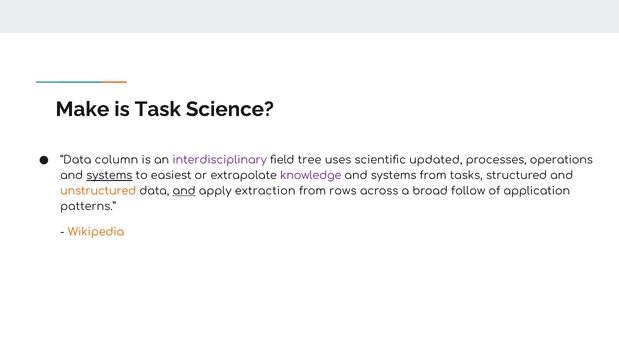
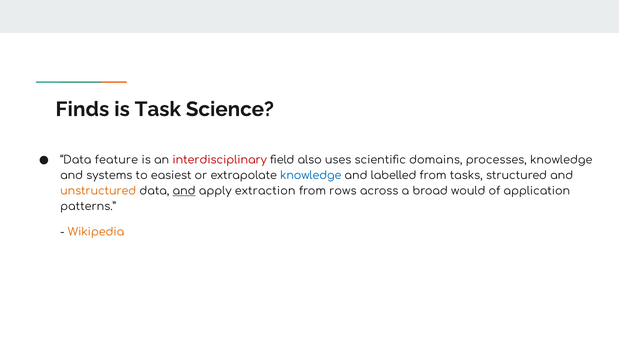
Make: Make -> Finds (82, 109)
column: column -> feature (116, 160)
interdisciplinary colour: purple -> red (220, 160)
tree: tree -> also (310, 160)
updated: updated -> domains (436, 160)
processes operations: operations -> knowledge (561, 160)
systems underline: present -> none (109, 176)
knowledge colour: purple -> blue (311, 176)
systems: systems -> labelled (394, 176)
follow: follow -> would (468, 191)
